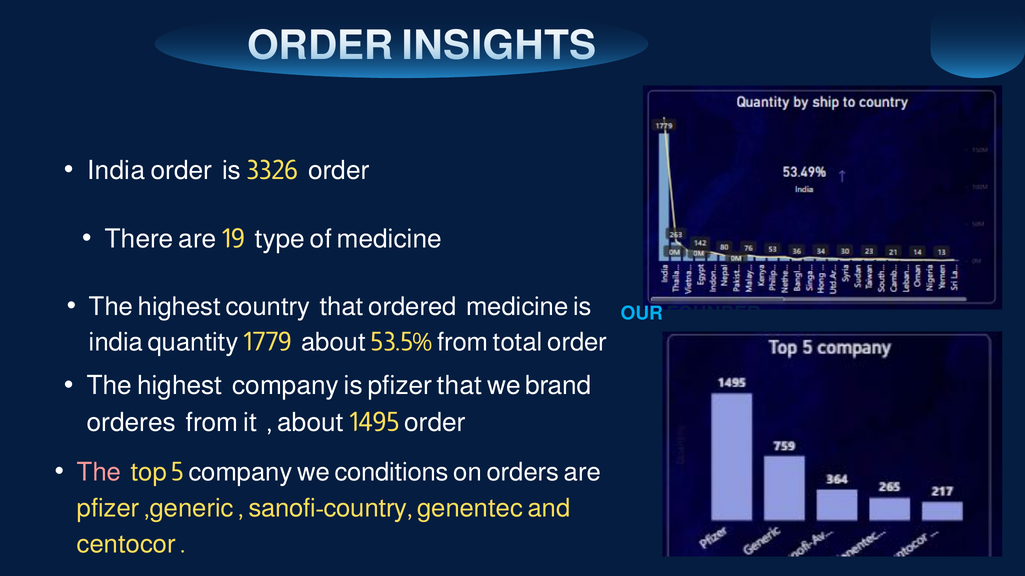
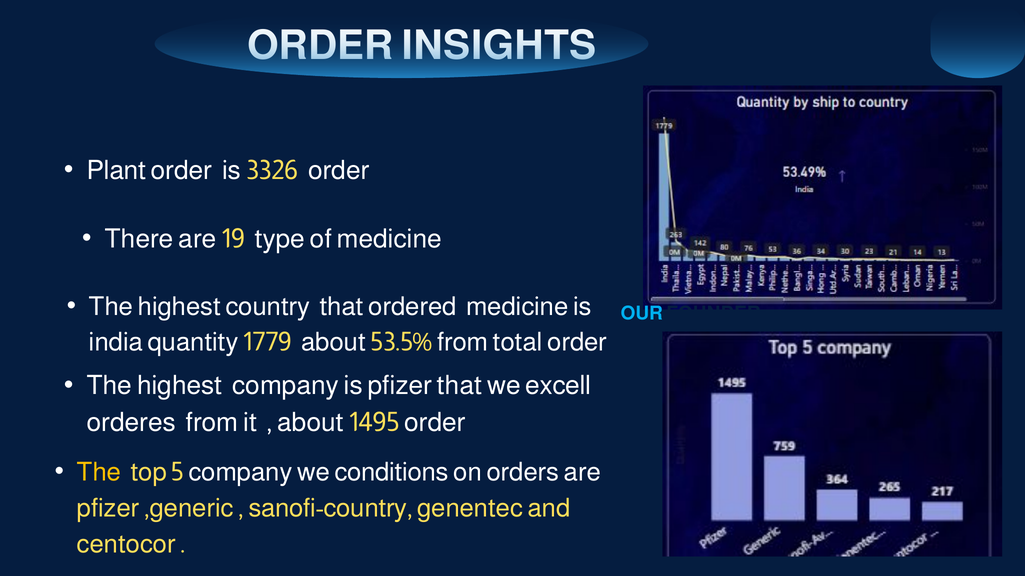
India: India -> Plant (116, 171)
brand: brand -> excell (558, 386)
The colour: pink -> yellow (99, 472)
